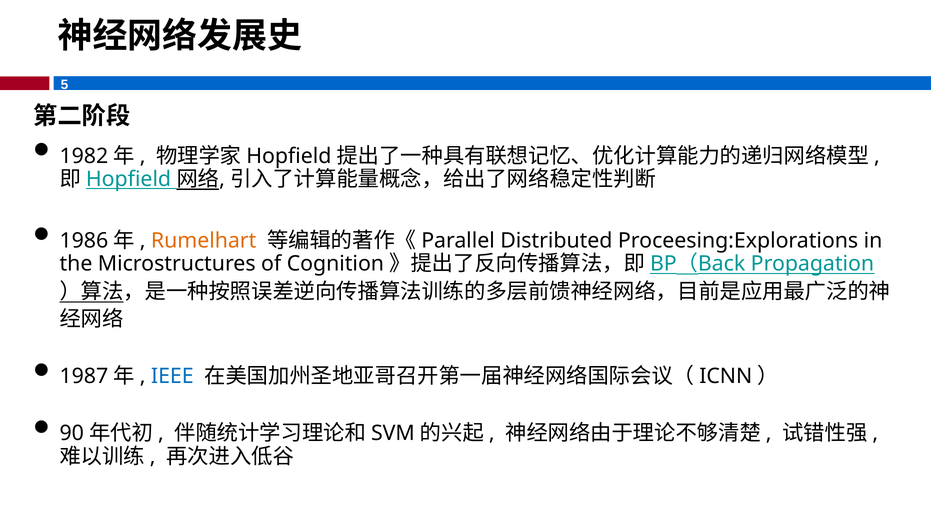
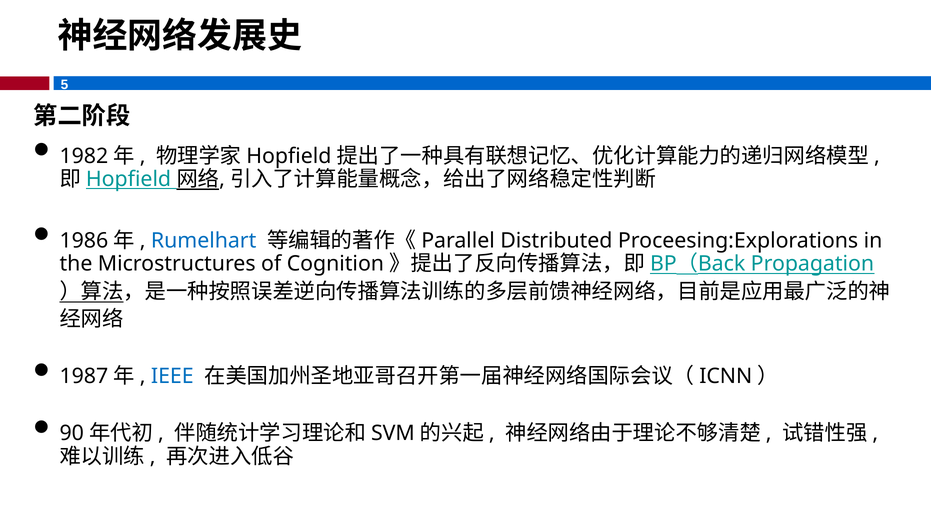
Rumelhart colour: orange -> blue (204, 241)
